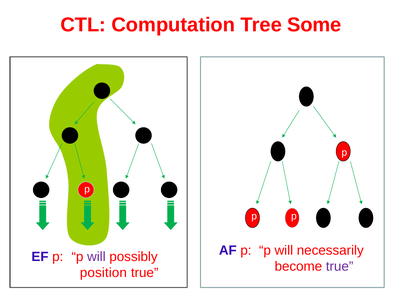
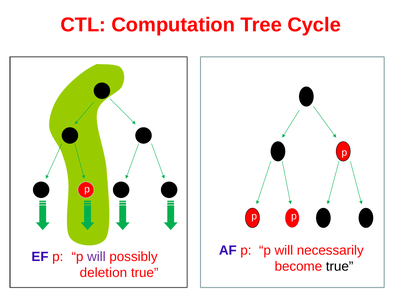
Some: Some -> Cycle (314, 25)
true colour: purple -> black (340, 266)
position: position -> deletion (103, 273)
